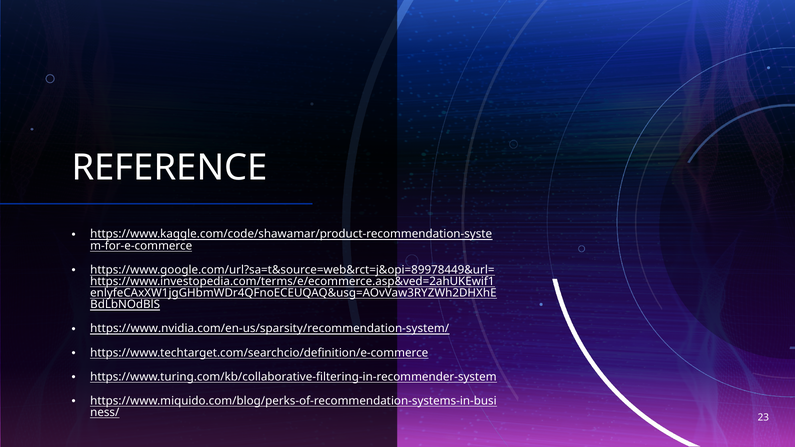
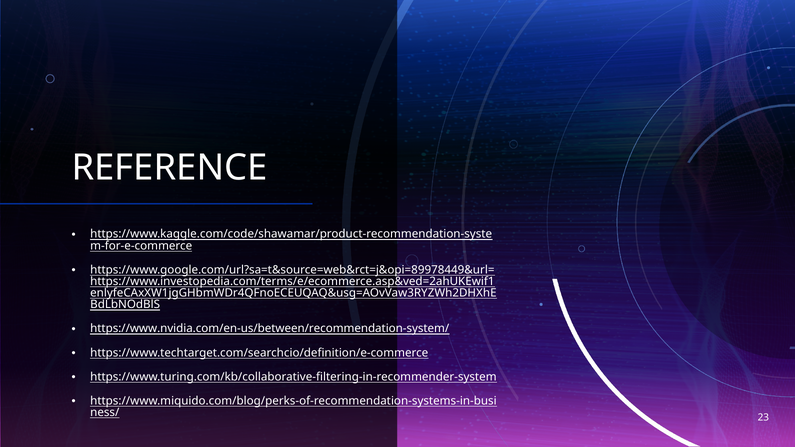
https://www.nvidia.com/en-us/sparsity/recommendation-system/: https://www.nvidia.com/en-us/sparsity/recommendation-system/ -> https://www.nvidia.com/en-us/between/recommendation-system/ (270, 329)
